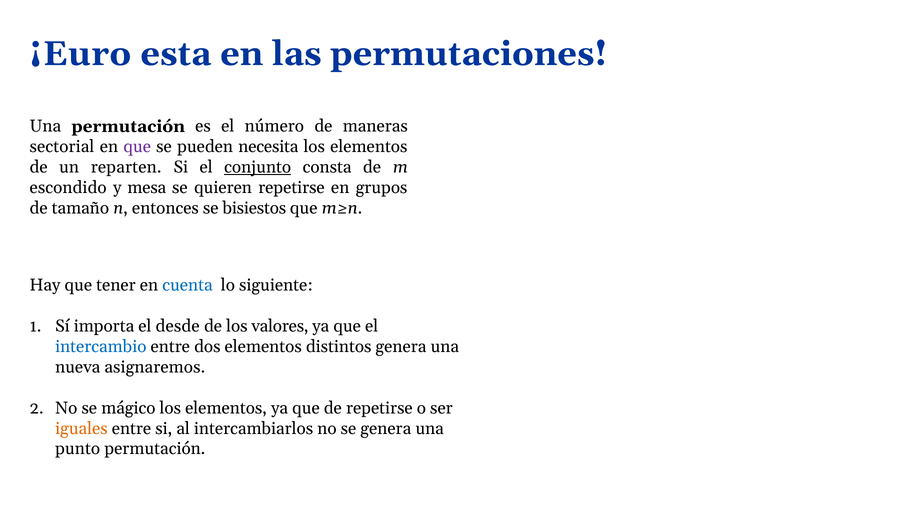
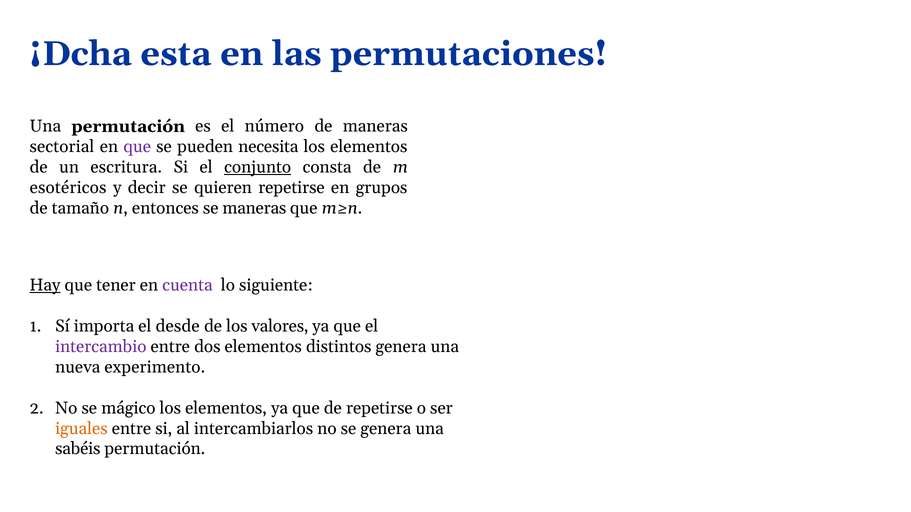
¡Euro: ¡Euro -> ¡Dcha (81, 54)
reparten: reparten -> escritura (126, 167)
escondido: escondido -> esotéricos (68, 188)
mesa: mesa -> decir (147, 188)
se bisiestos: bisiestos -> maneras (254, 208)
Hay underline: none -> present (45, 285)
cuenta colour: blue -> purple (187, 285)
intercambio colour: blue -> purple (101, 347)
asignaremos: asignaremos -> experimento (155, 367)
punto: punto -> sabéis (78, 449)
